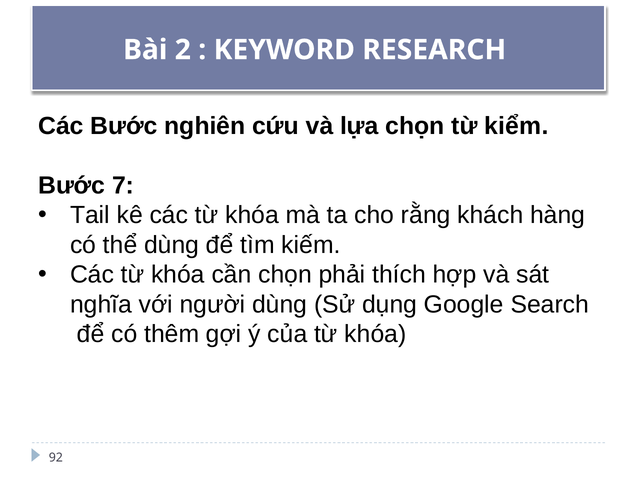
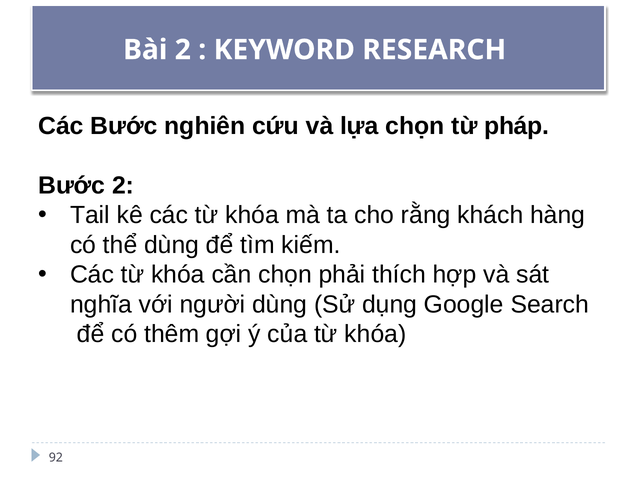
kiểm: kiểm -> pháp (517, 126)
Bước 7: 7 -> 2 (123, 185)
